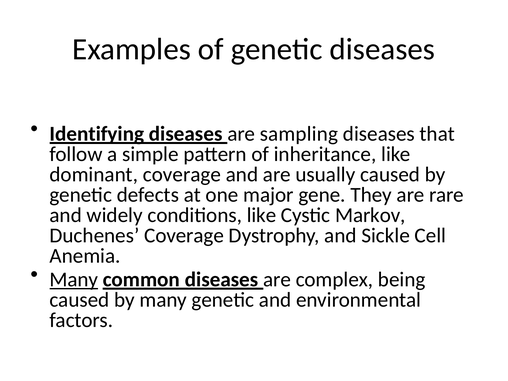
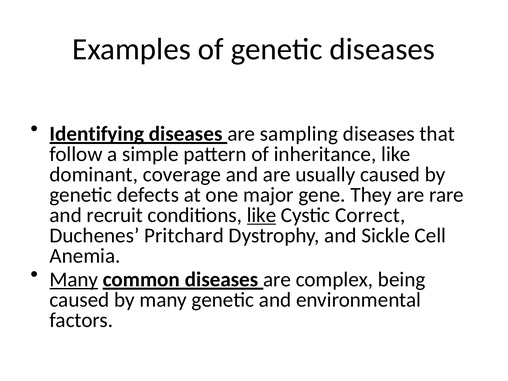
widely: widely -> recruit (115, 215)
like underline: none -> present (262, 215)
Markov: Markov -> Correct (370, 215)
Duchenes Coverage: Coverage -> Pritchard (184, 235)
